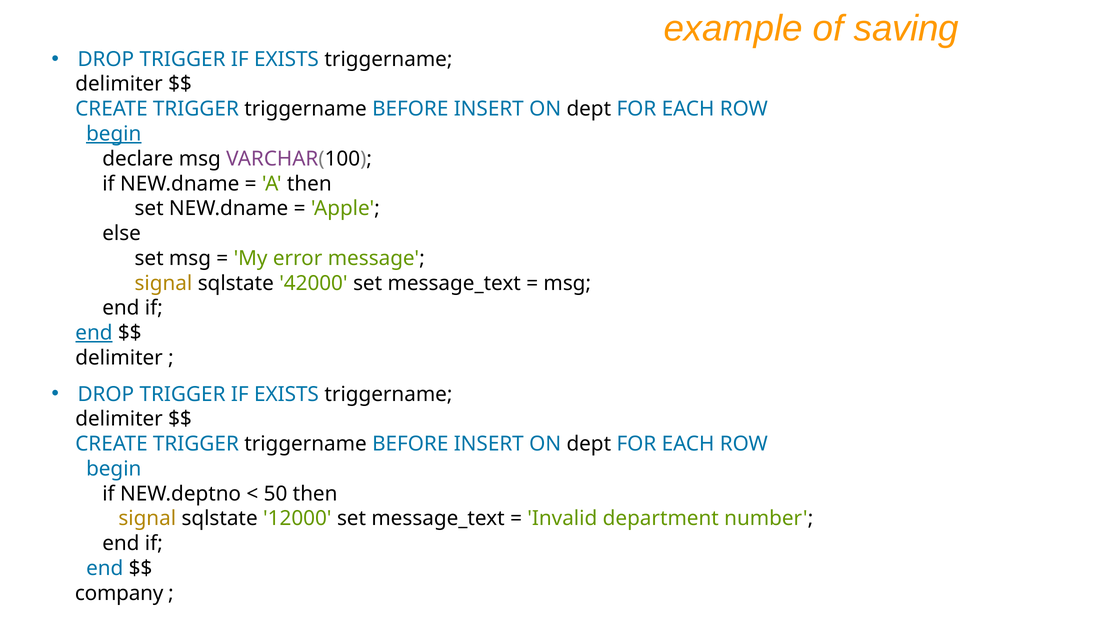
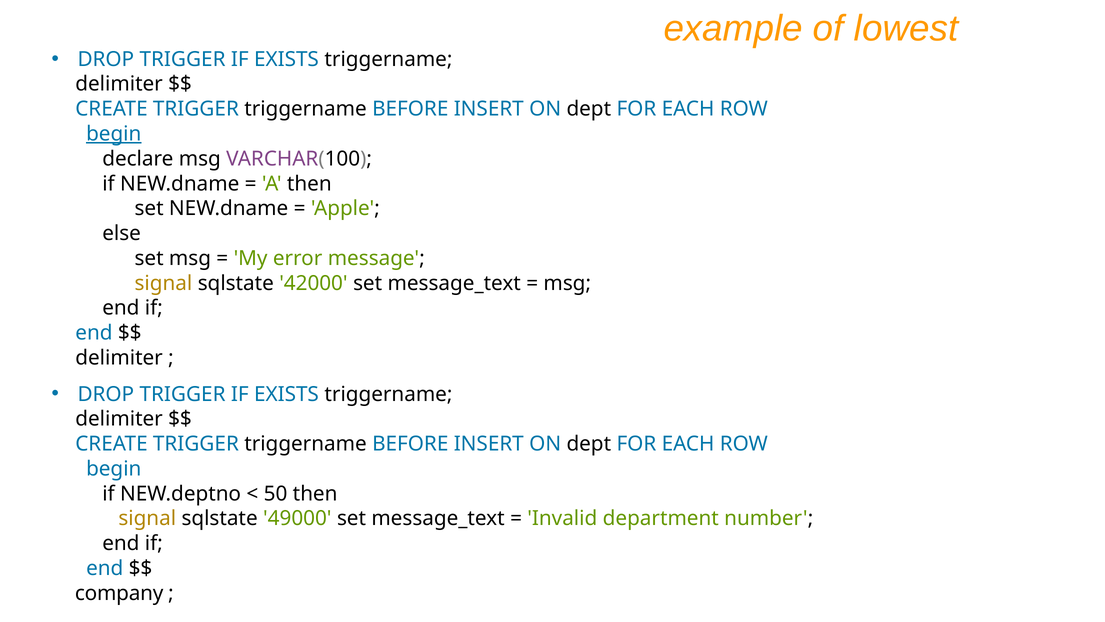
saving: saving -> lowest (906, 29)
end underline: present -> none (94, 333)
12000: 12000 -> 49000 (297, 518)
